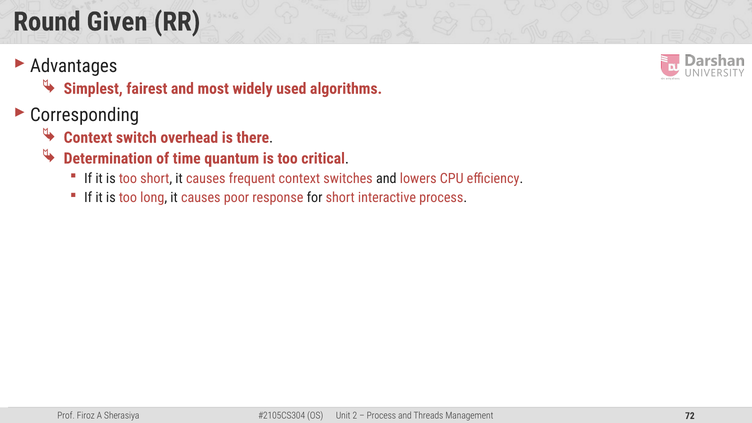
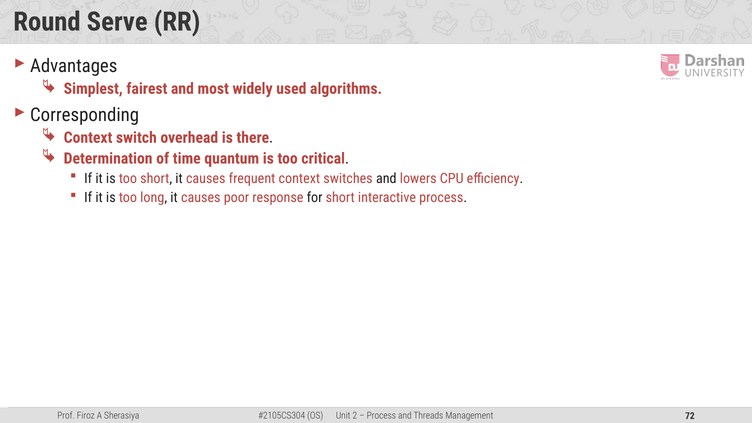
Given: Given -> Serve (117, 22)
